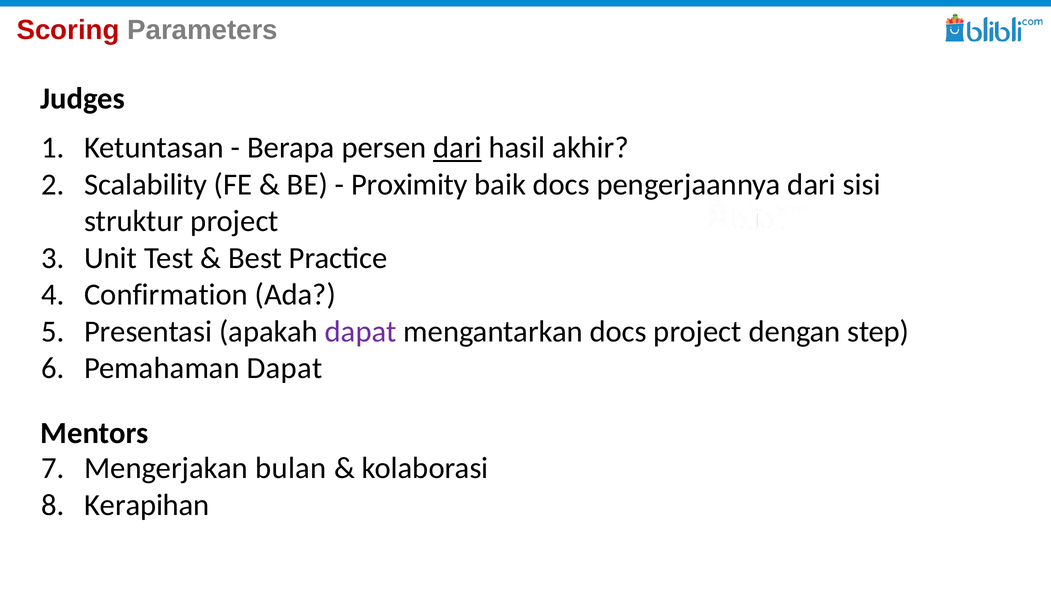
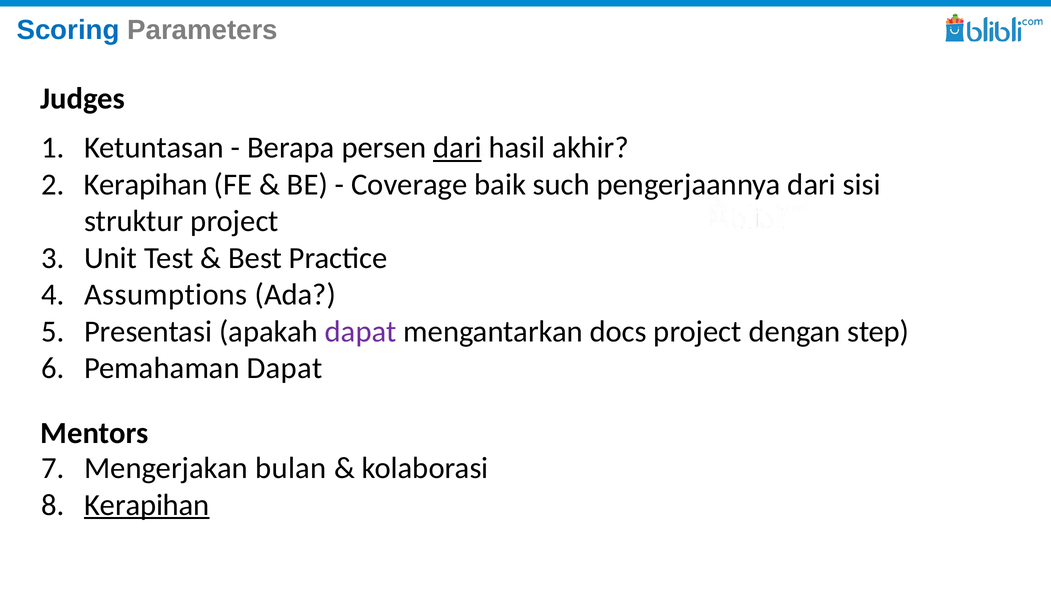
Scoring colour: red -> blue (68, 30)
Scalability: Scalability -> Kerapihan (146, 185)
Proximity: Proximity -> Coverage (409, 185)
baik docs: docs -> such (561, 185)
Confirmation: Confirmation -> Assumptions (166, 295)
Kerapihan underline: none -> present (147, 505)
